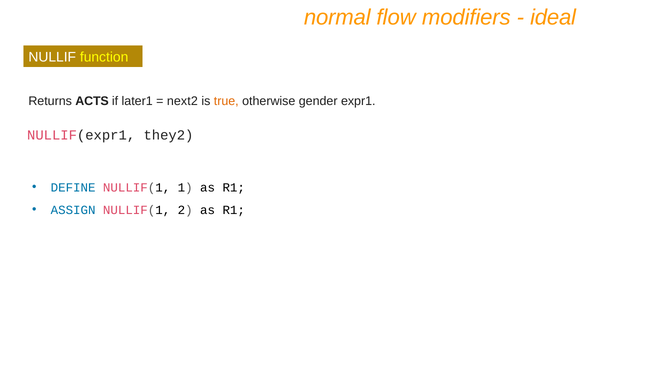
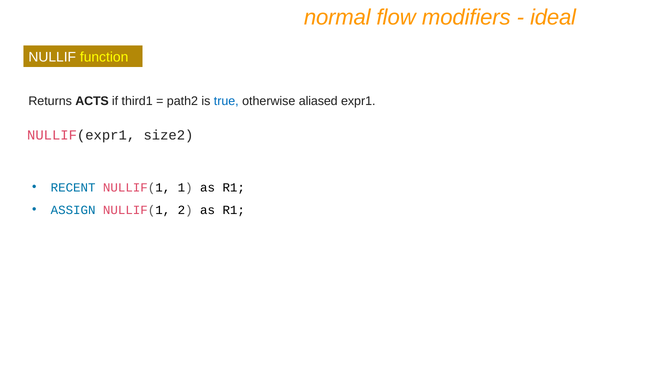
later1: later1 -> third1 (137, 101)
next2: next2 -> path2 (182, 101)
true colour: orange -> blue (226, 101)
gender: gender -> aliased (318, 101)
they2: they2 -> size2 (168, 135)
DEFINE: DEFINE -> RECENT (73, 187)
